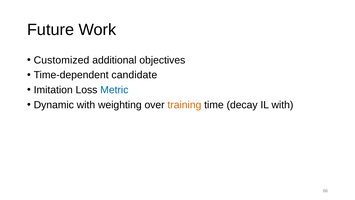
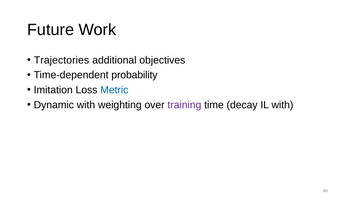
Customized: Customized -> Trajectories (62, 60)
candidate: candidate -> probability (134, 75)
training colour: orange -> purple (184, 105)
